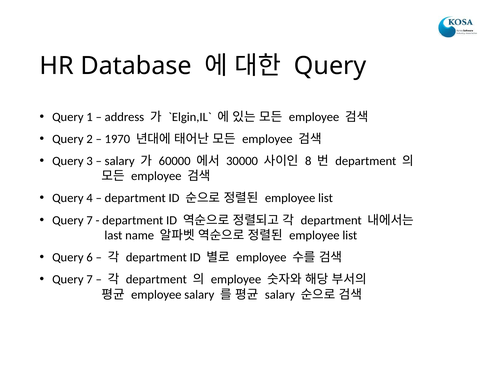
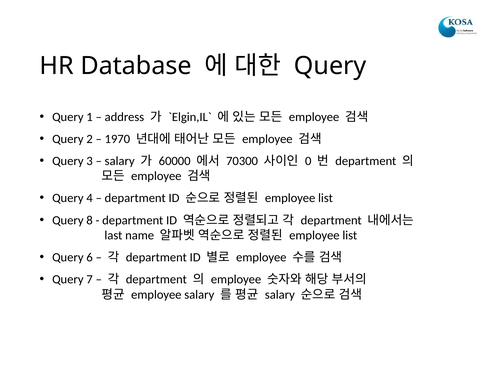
30000: 30000 -> 70300 (242, 161)
8: 8 -> 0 (308, 161)
7: 7 -> 8 (90, 220)
